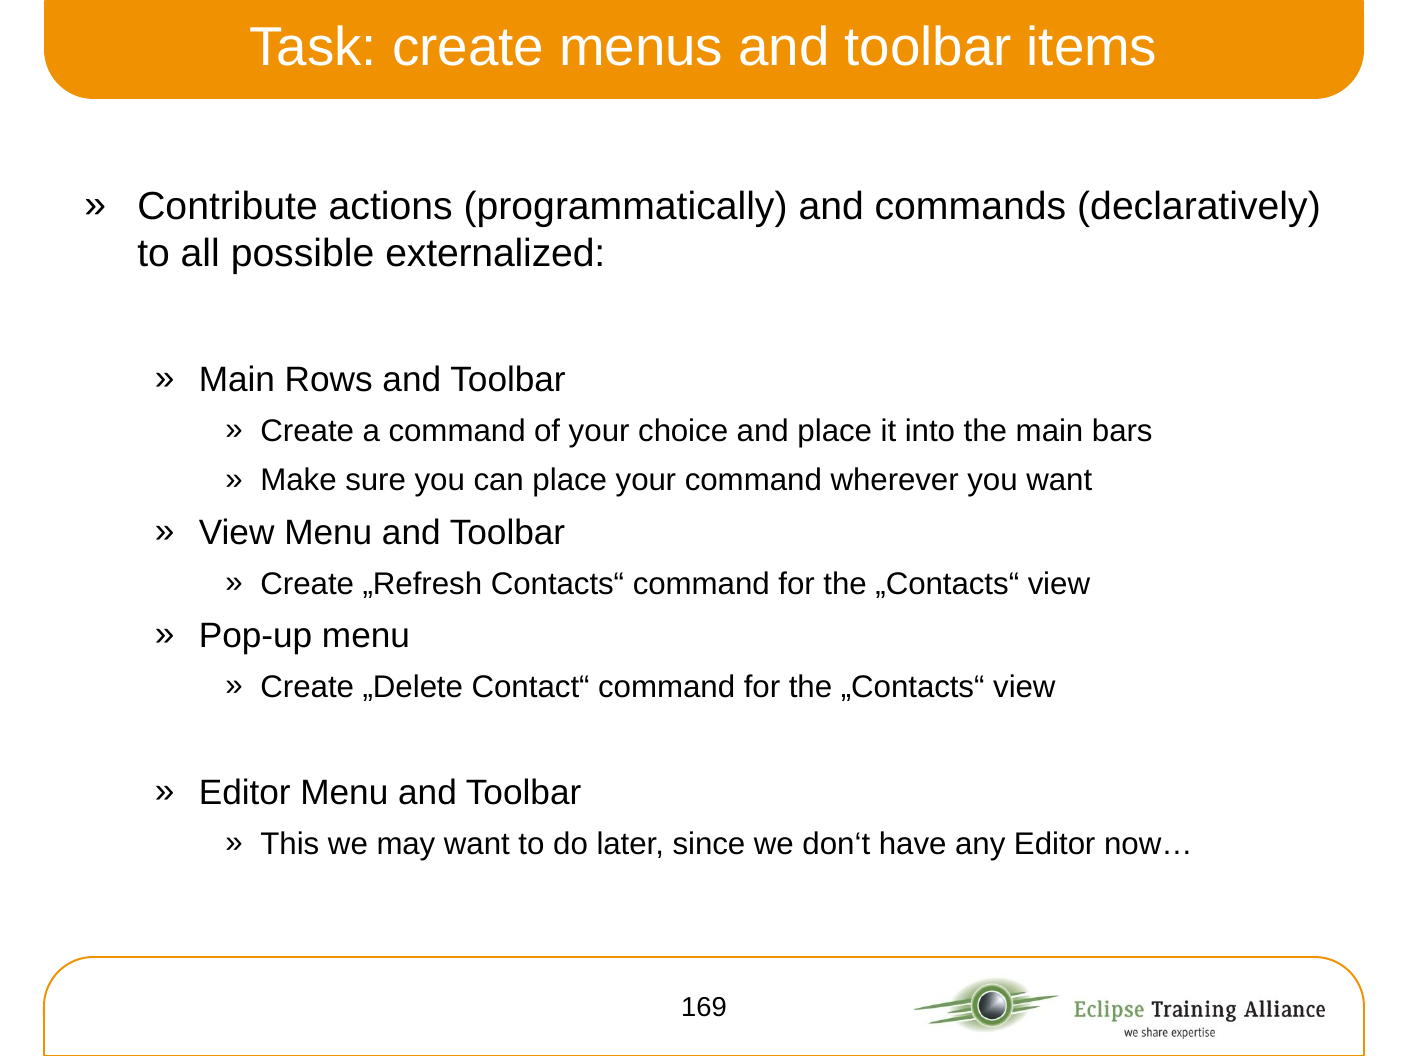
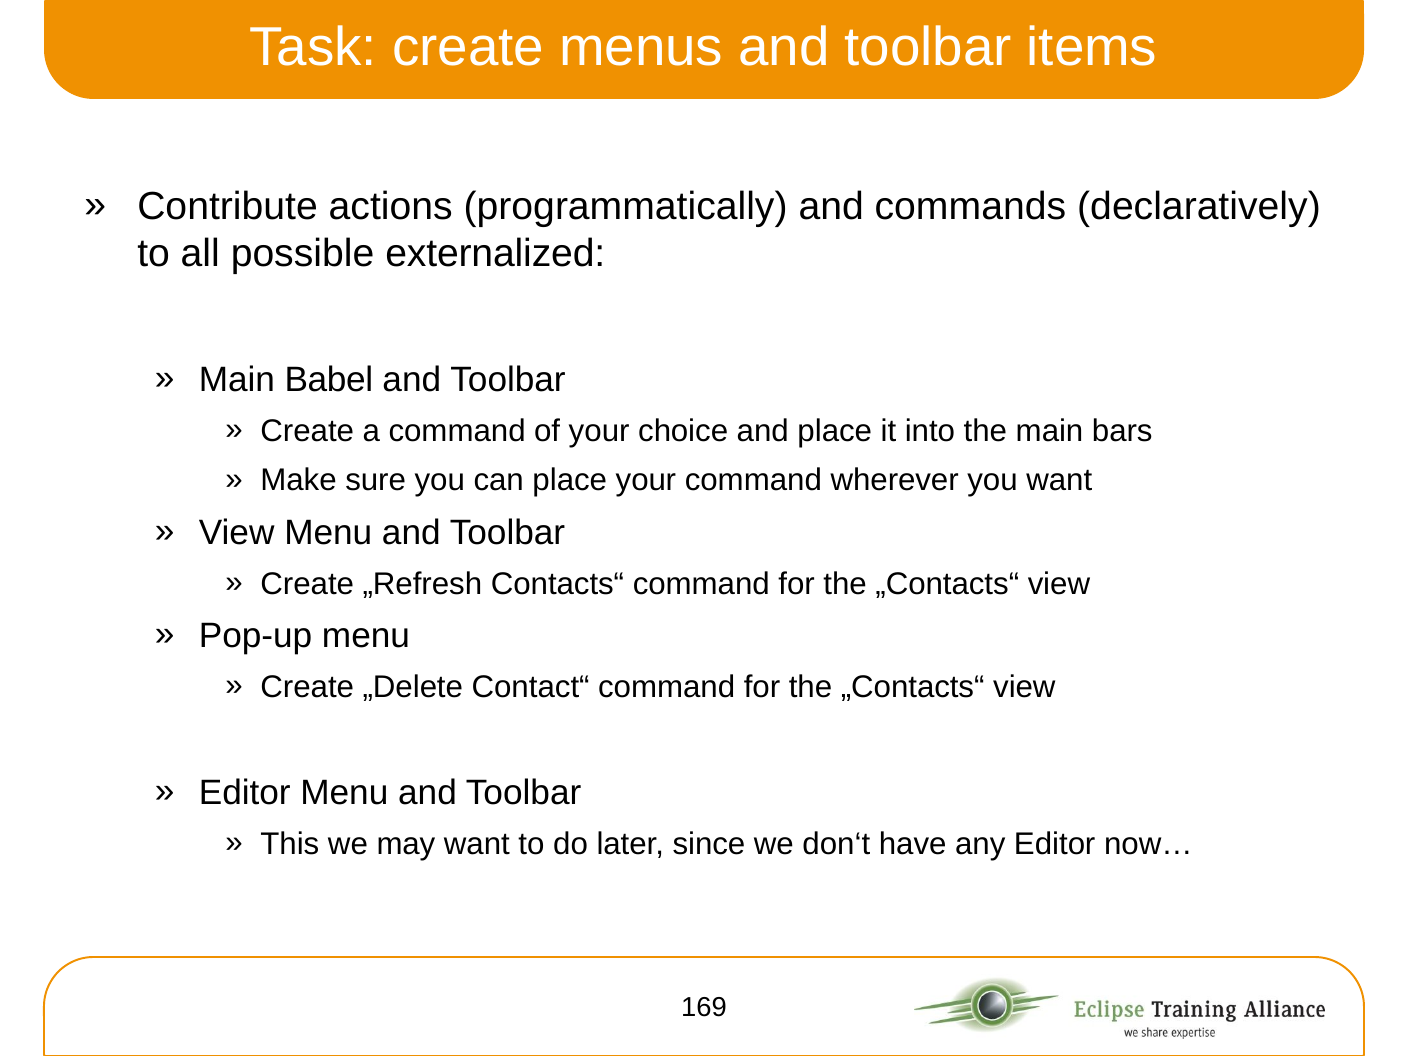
Rows: Rows -> Babel (329, 380)
